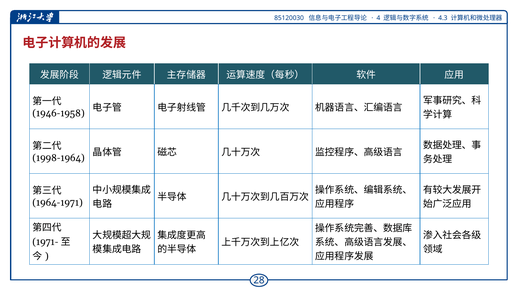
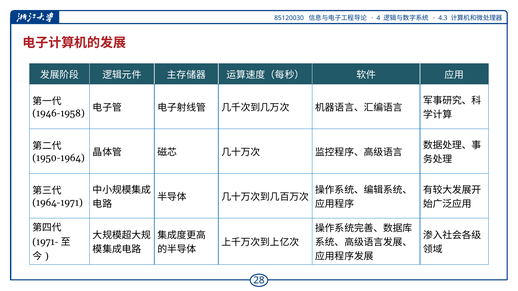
1998-1964: 1998-1964 -> 1950-1964 (59, 158)
